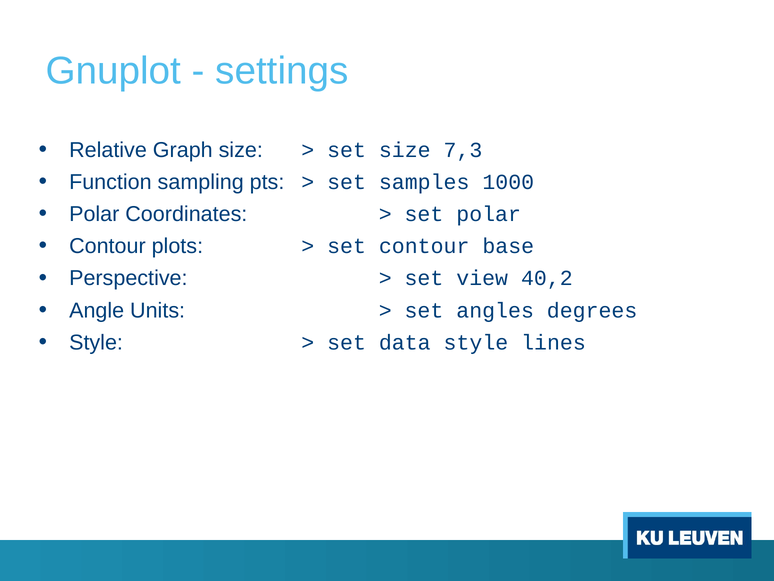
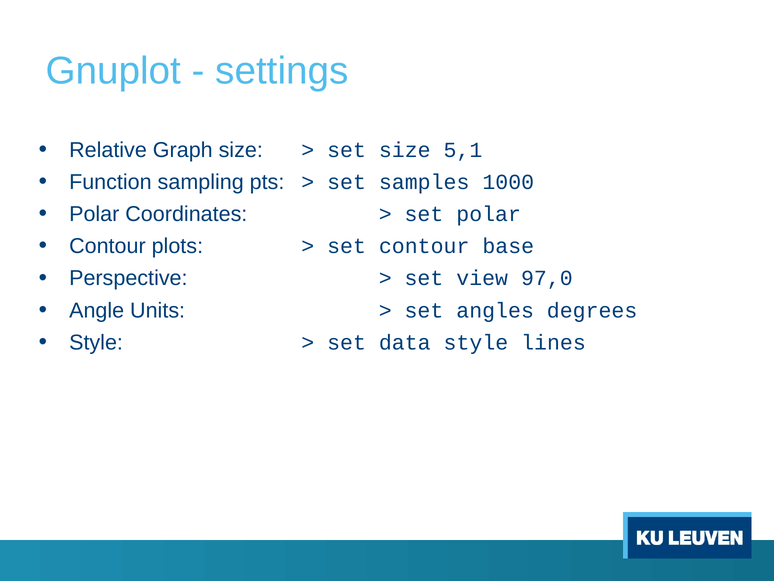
7,3: 7,3 -> 5,1 (463, 150)
40,2: 40,2 -> 97,0 (547, 278)
